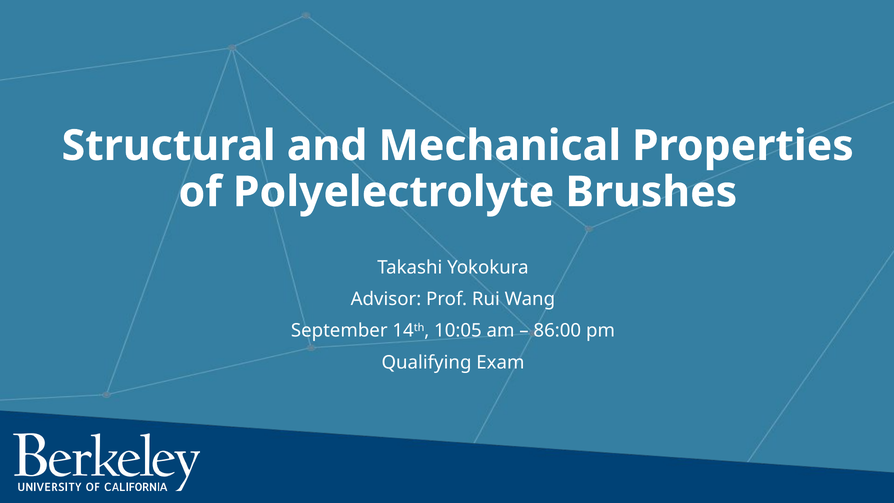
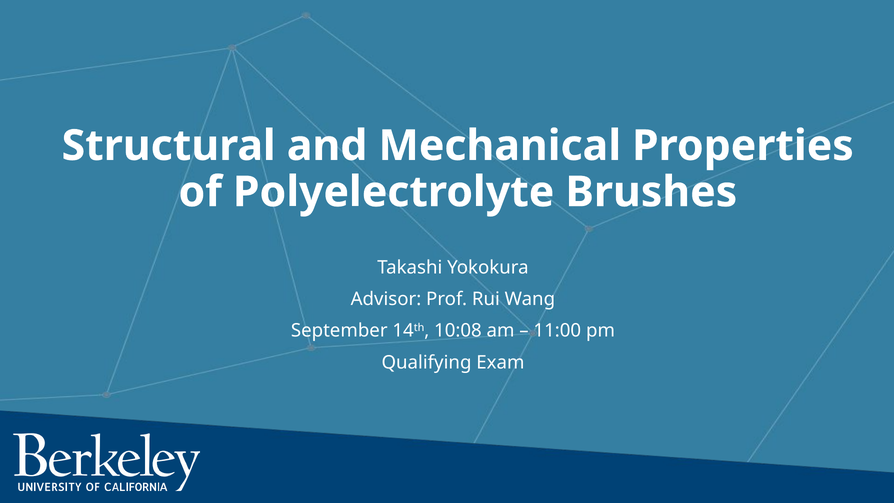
10:05: 10:05 -> 10:08 (458, 331)
86:00: 86:00 -> 11:00 (557, 331)
